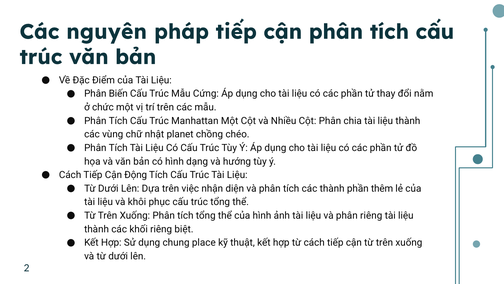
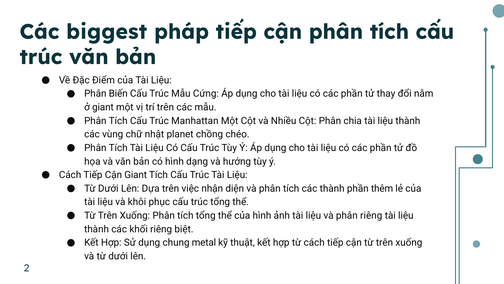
nguyên: nguyên -> biggest (107, 32)
ở chức: chức -> giant (103, 107)
Cận Động: Động -> Giant (136, 175)
place: place -> metal (204, 242)
